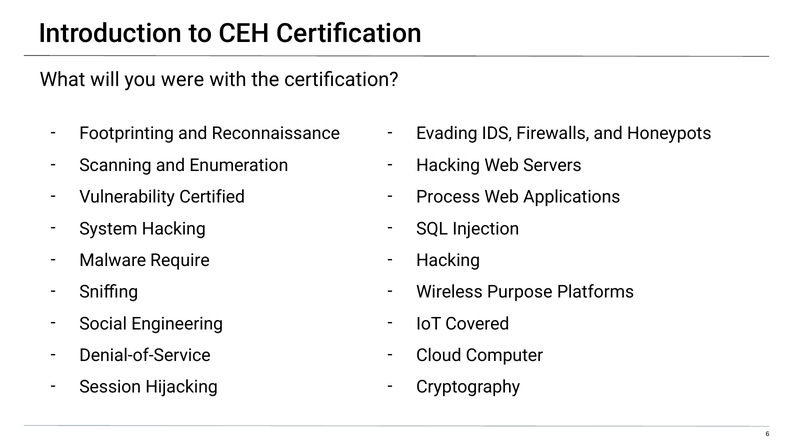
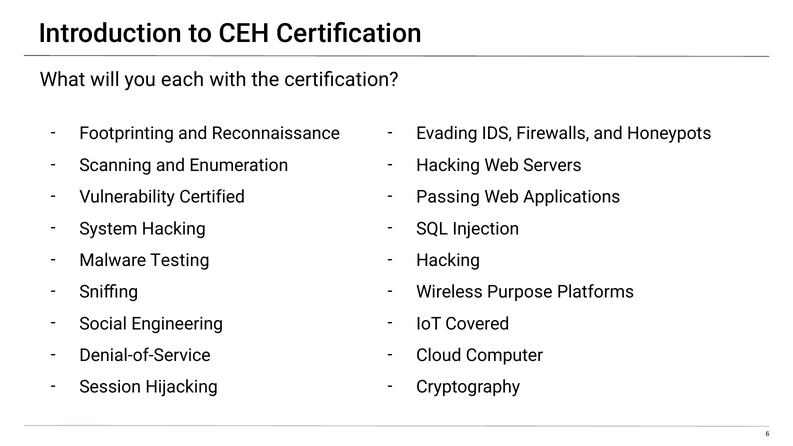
were: were -> each (183, 80)
Process: Process -> Passing (448, 197)
Require: Require -> Testing (180, 260)
